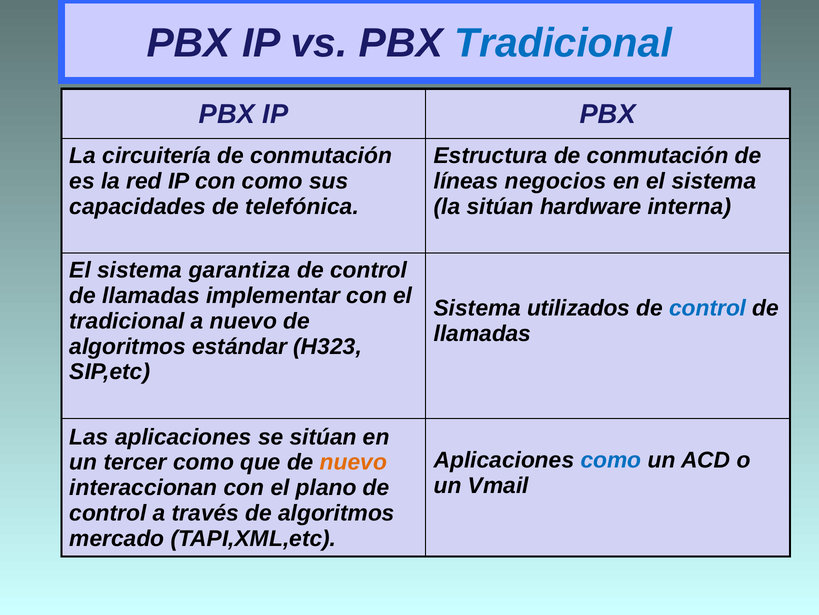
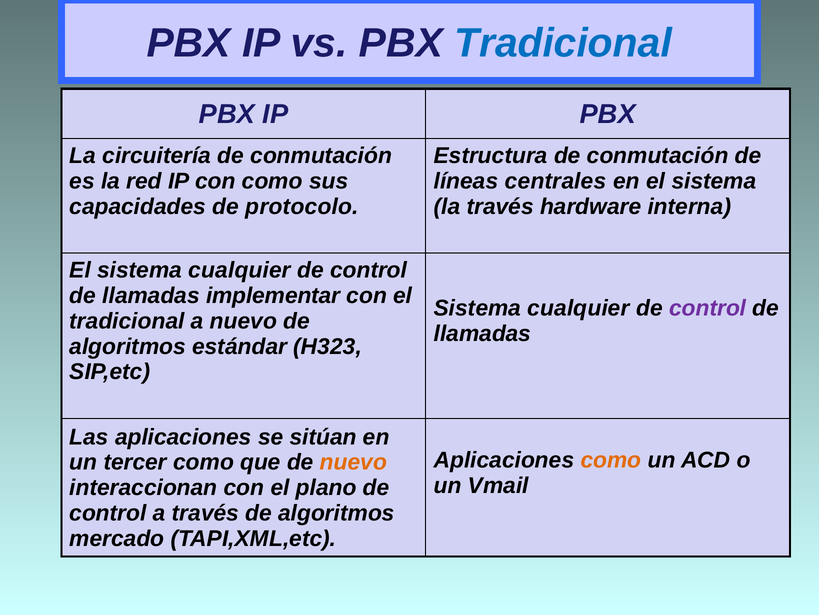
negocios: negocios -> centrales (556, 181)
telefónica: telefónica -> protocolo (302, 206)
la sitúan: sitúan -> través (500, 206)
El sistema garantiza: garantiza -> cualquier (240, 270)
utilizados: utilizados -> cualquier (579, 308)
control colour: blue -> purple (708, 308)
como colour: blue -> orange (611, 460)
